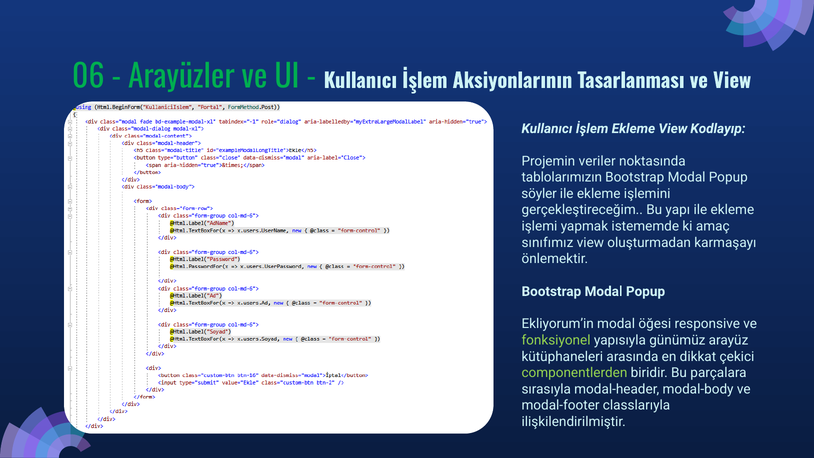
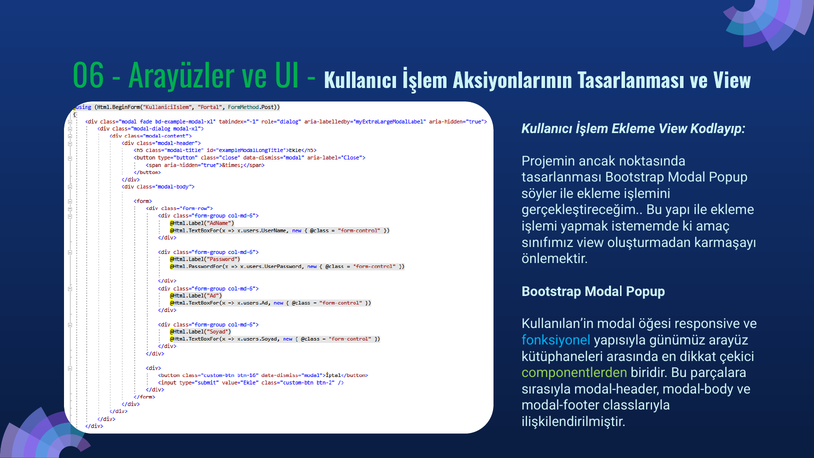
veriler: veriler -> ancak (597, 161)
tablolarımızın: tablolarımızın -> tasarlanması (562, 177)
Ekliyorum’in: Ekliyorum’in -> Kullanılan’in (558, 324)
fonksiyonel colour: light green -> light blue (556, 340)
